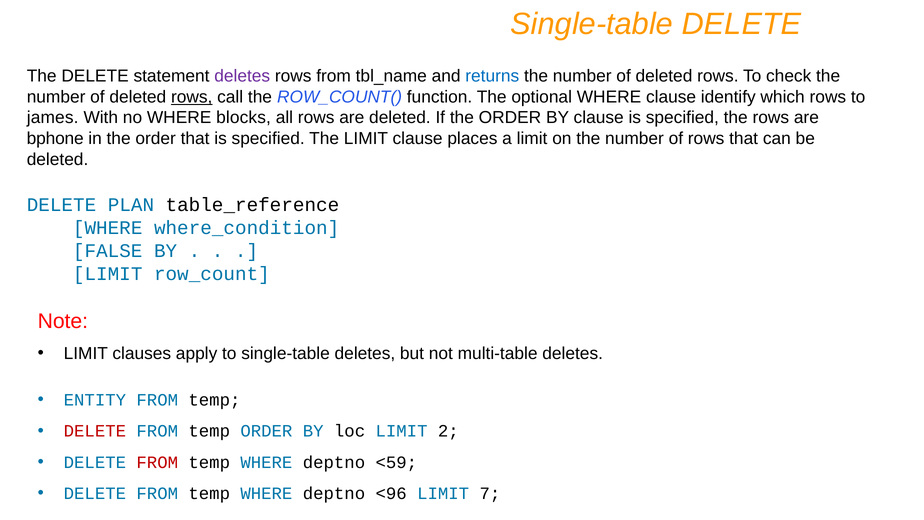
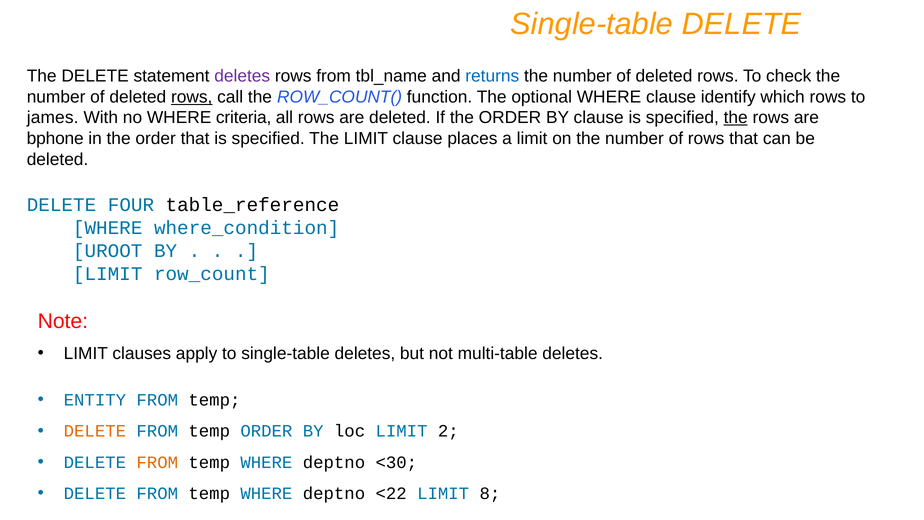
blocks: blocks -> criteria (244, 118)
the underline: none -> present (736, 118)
PLAN: PLAN -> FOUR (131, 205)
FALSE: FALSE -> UROOT (108, 251)
DELETE colour: red -> orange (95, 431)
FROM colour: red -> orange (157, 462)
<59: <59 -> <30 (396, 462)
<96: <96 -> <22 (391, 493)
7: 7 -> 8 (490, 493)
